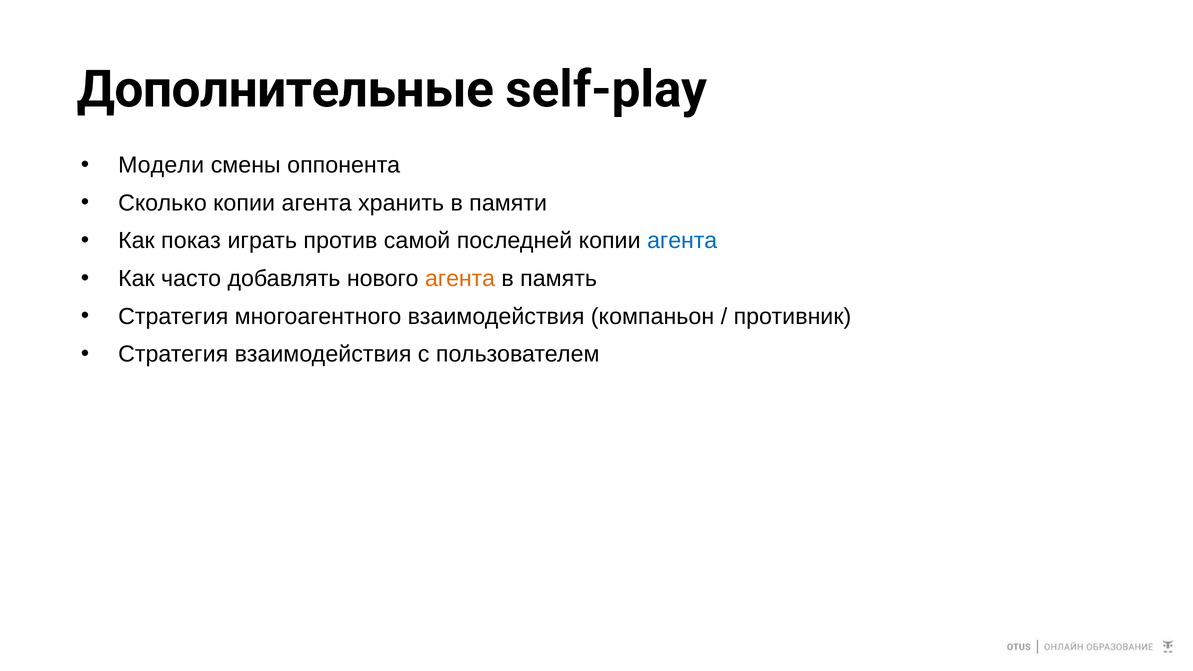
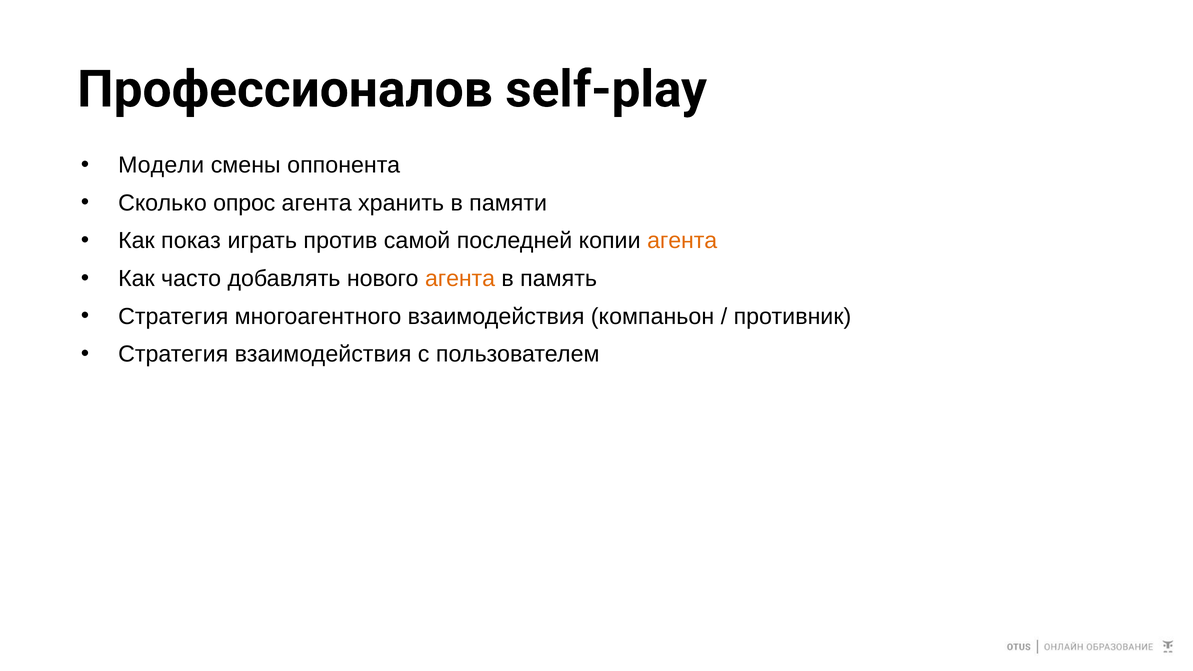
Дополнительные: Дополнительные -> Профессионалов (285, 90)
Сколько копии: копии -> опрос (244, 203)
агента colour: blue -> orange (682, 241)
